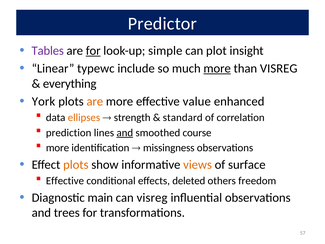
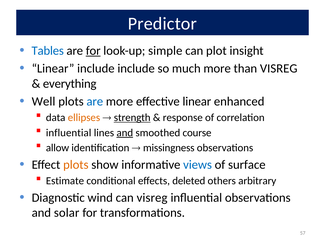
Tables colour: purple -> blue (48, 51)
Linear typewc: typewc -> include (96, 68)
more underline: present -> none (217, 68)
York: York -> Well (44, 101)
are colour: orange -> blue (95, 101)
effective value: value -> linear (197, 101)
strength underline: none -> present (132, 117)
standard: standard -> response (183, 117)
prediction: prediction -> influential (69, 133)
more: more -> allow (57, 148)
views colour: orange -> blue (198, 165)
Effective: Effective -> Estimate (65, 181)
freedom: freedom -> arbitrary (257, 181)
main: main -> wind (100, 197)
trees: trees -> solar (67, 213)
